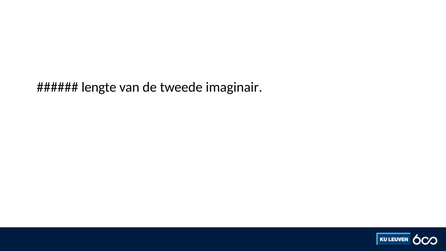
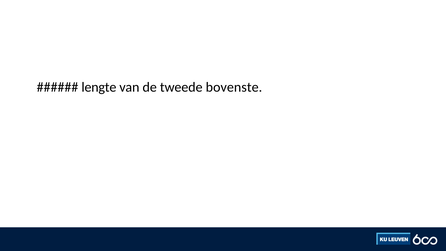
imaginair: imaginair -> bovenste (234, 87)
